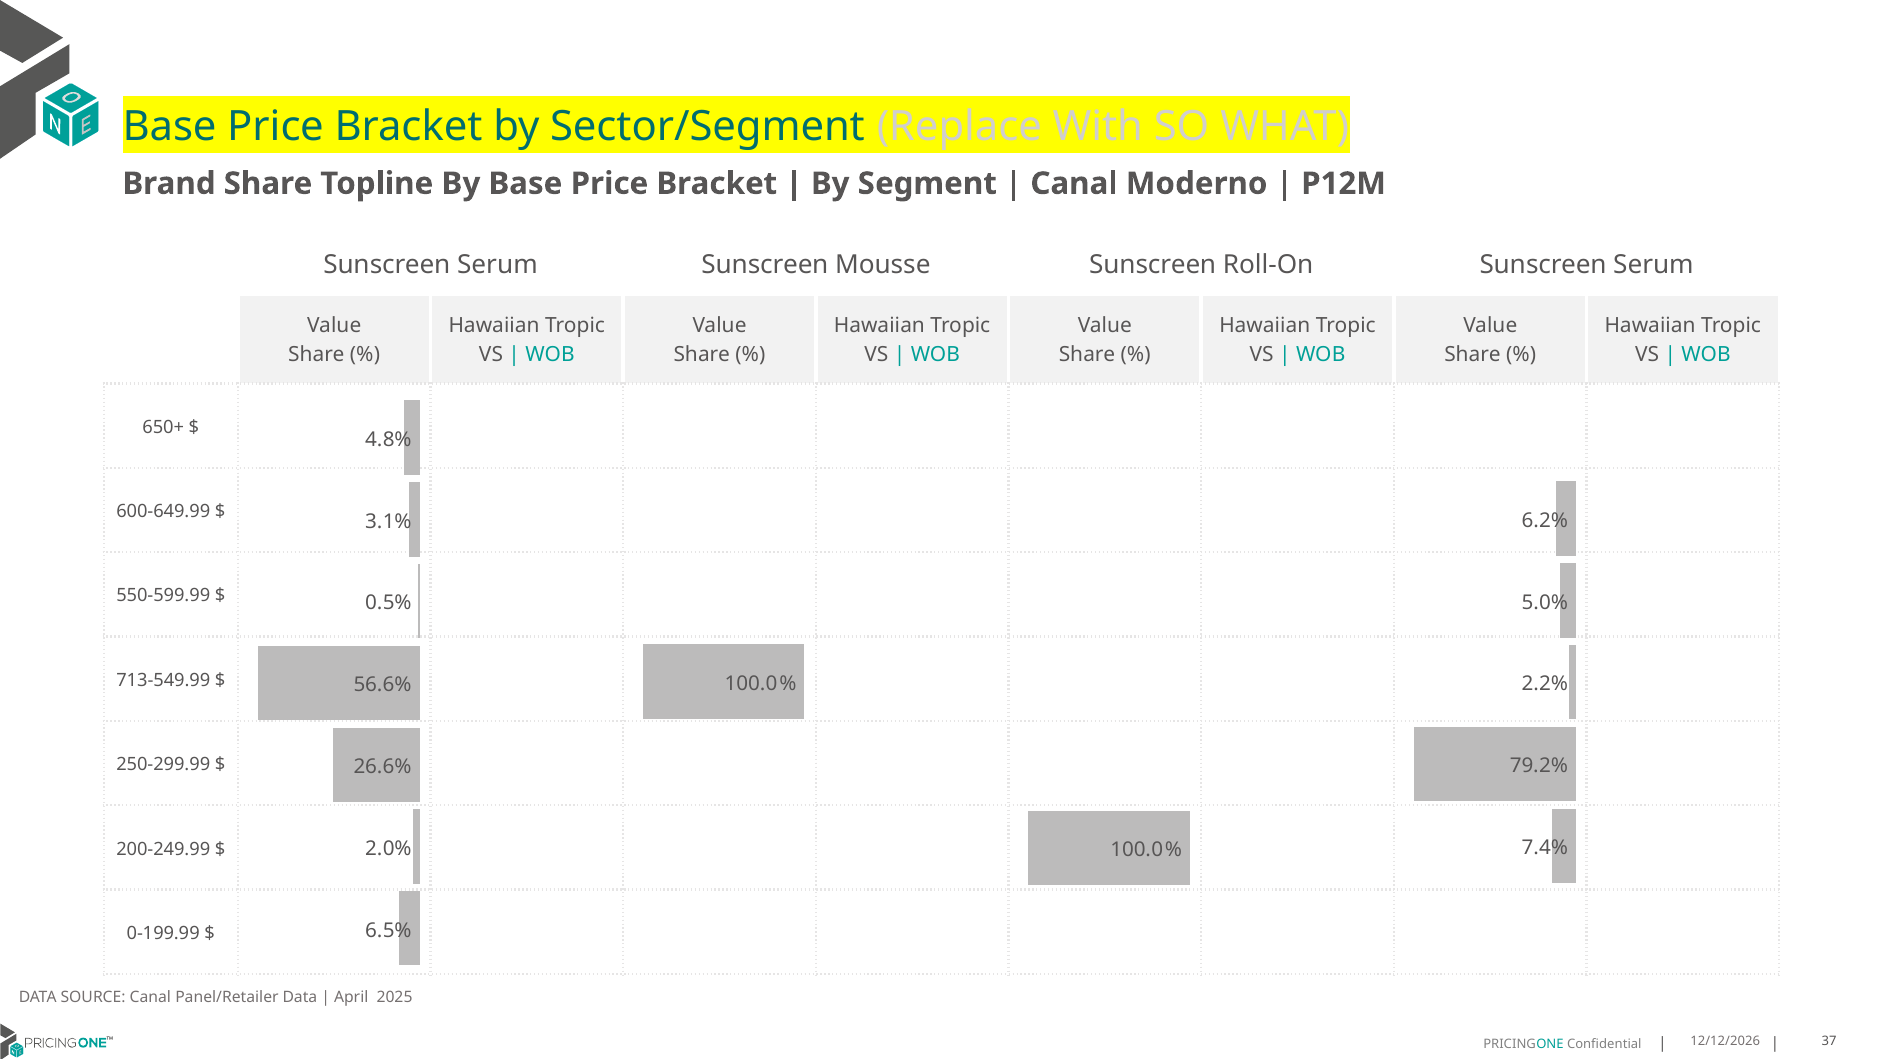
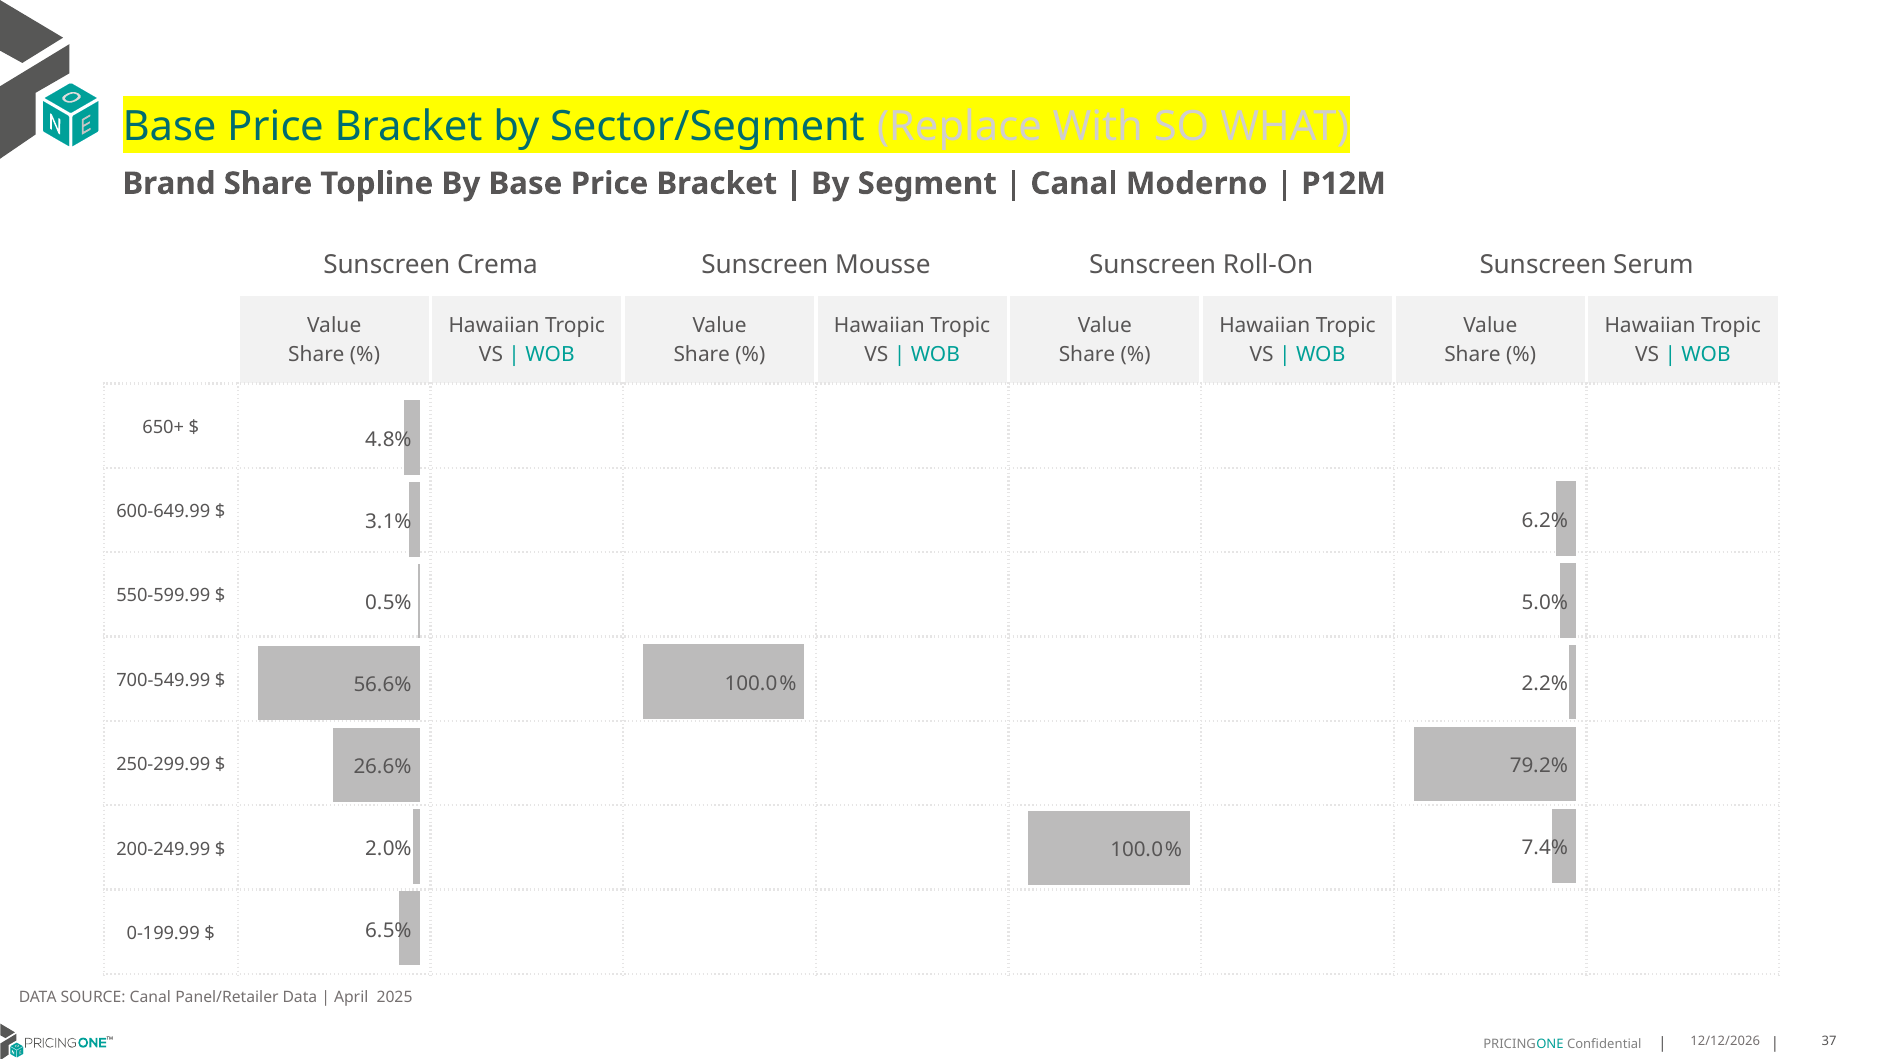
Serum: Serum -> Crema (497, 264)
713-549.99: 713-549.99 -> 700-549.99 (163, 680)
